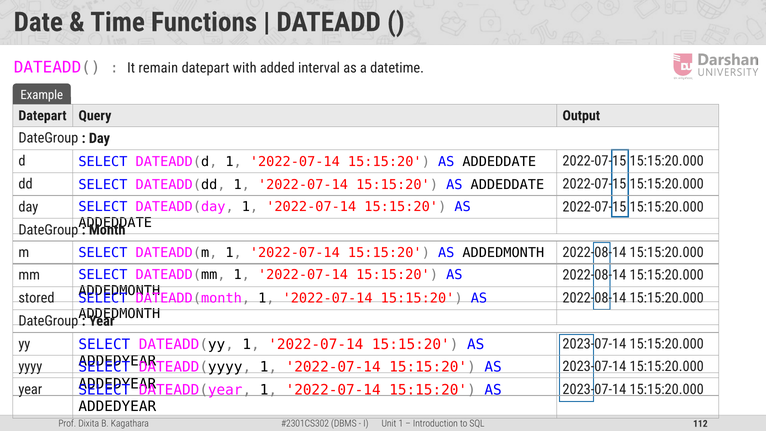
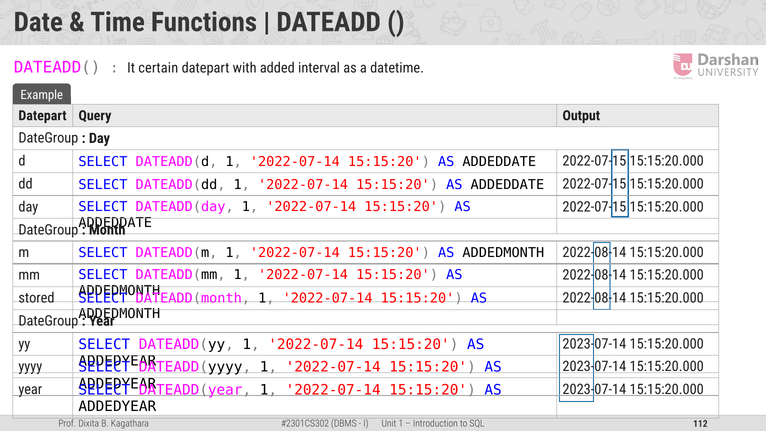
remain: remain -> certain (158, 68)
